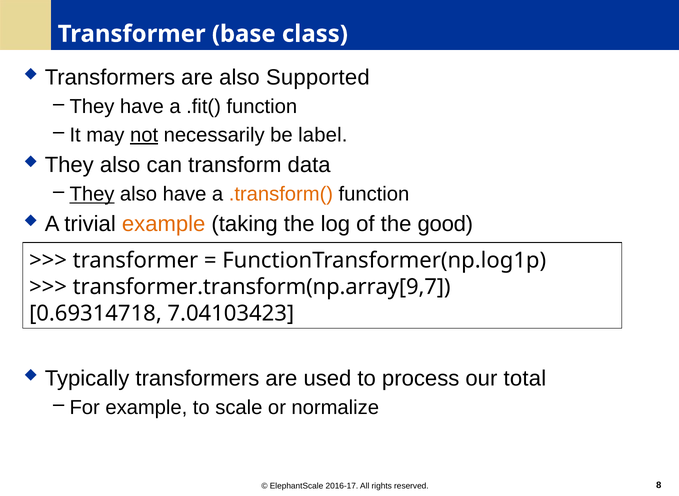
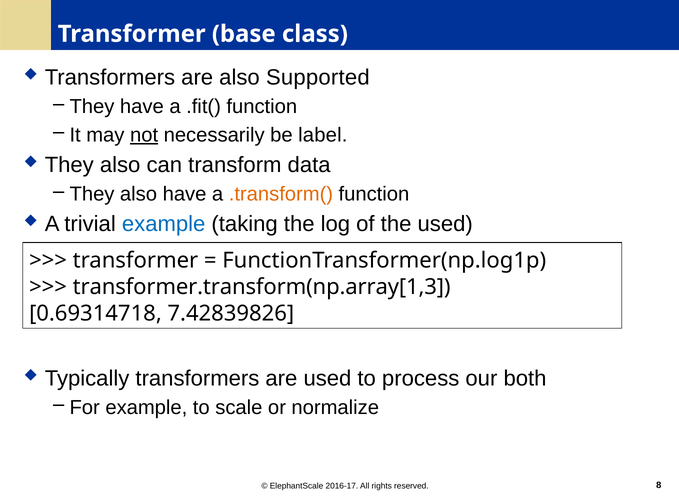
They underline: present -> none (92, 195)
example colour: orange -> blue (164, 224)
the good: good -> used (445, 224)
transformer.transform(np.array[9,7: transformer.transform(np.array[9,7 -> transformer.transform(np.array[1,3 (262, 287)
7.04103423: 7.04103423 -> 7.42839826 (231, 314)
total: total -> both (525, 379)
